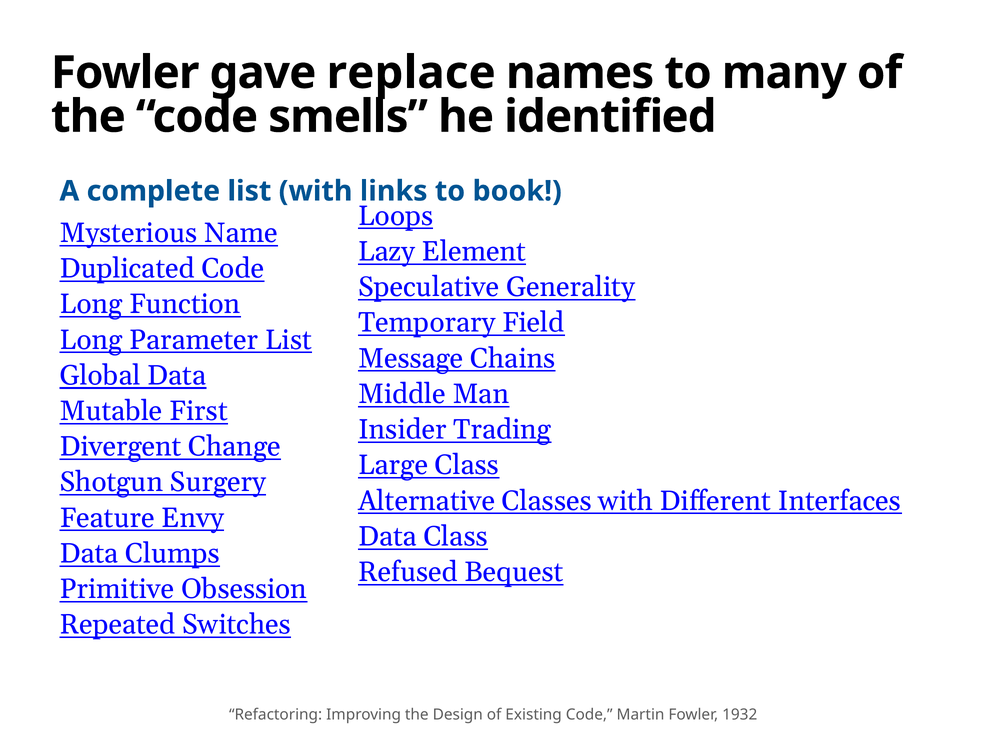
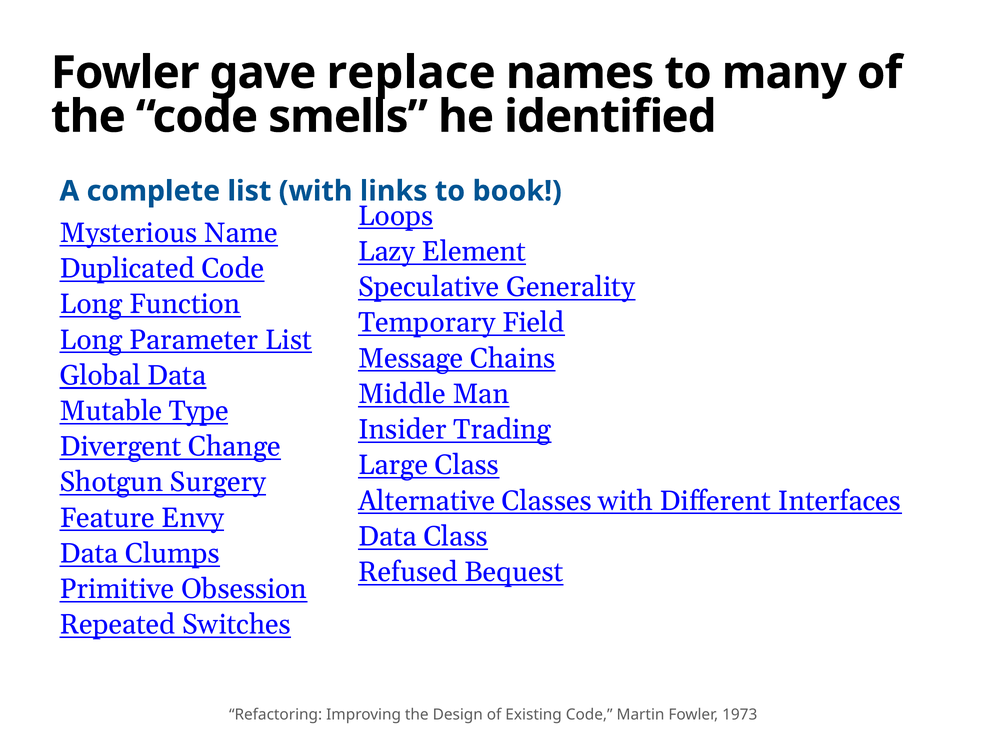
First: First -> Type (199, 411)
1932: 1932 -> 1973 (740, 715)
